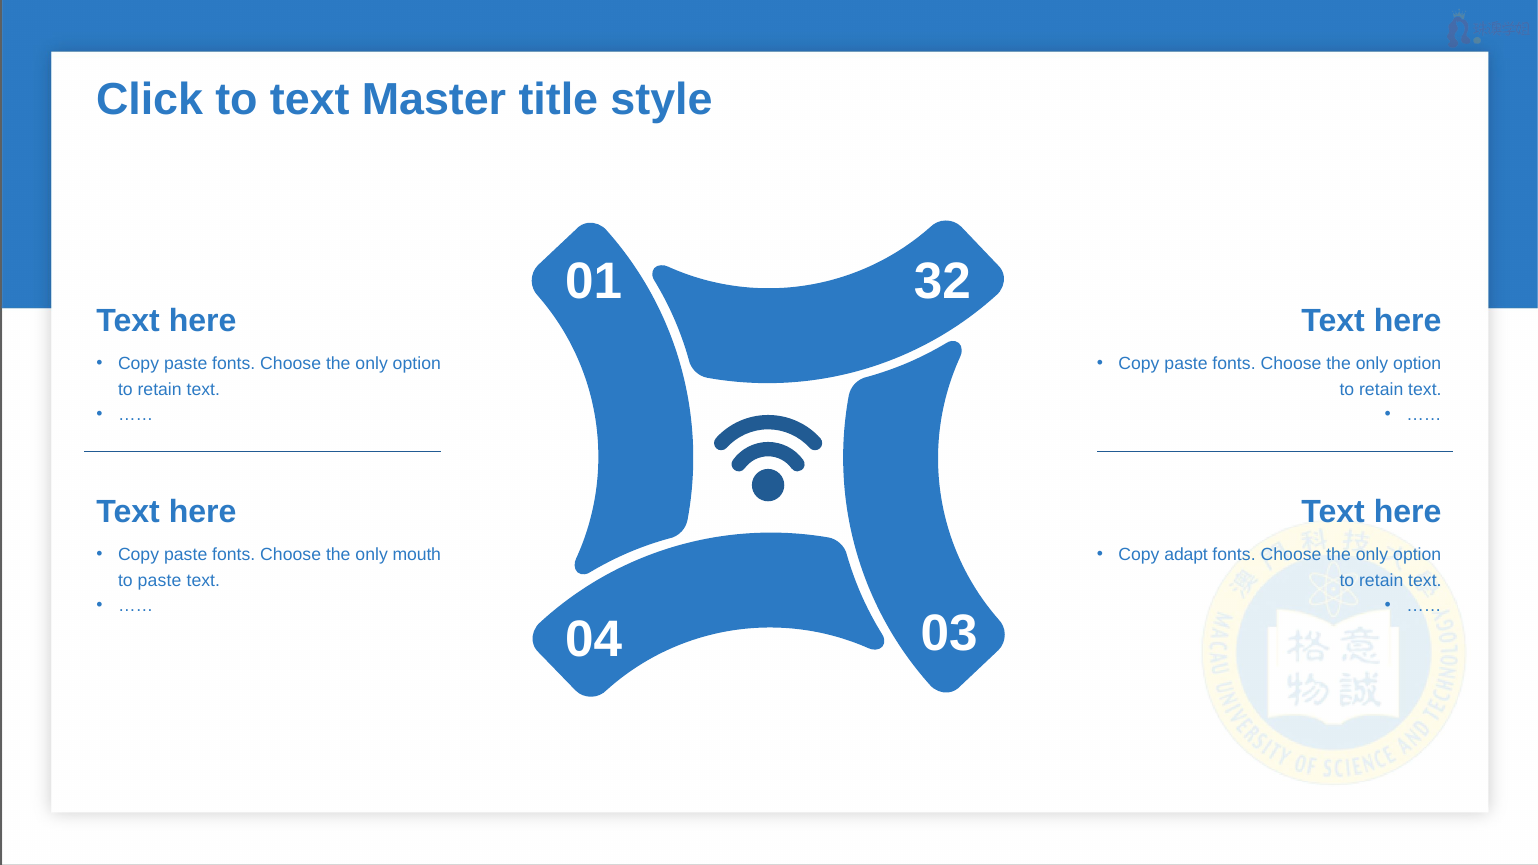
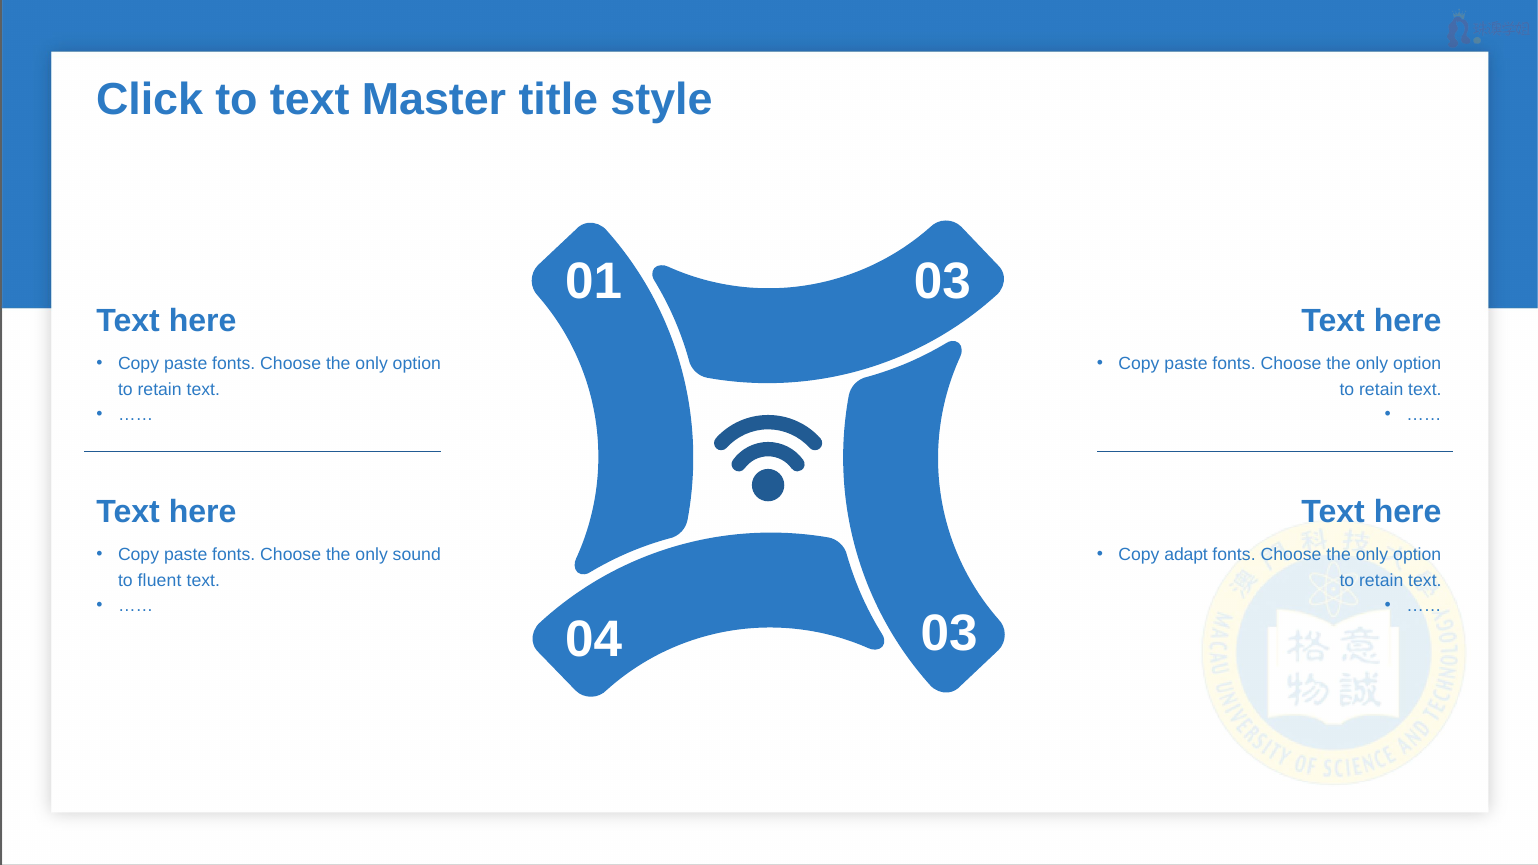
01 32: 32 -> 03 (942, 281)
mouth: mouth -> sound (417, 555)
to paste: paste -> fluent (160, 581)
